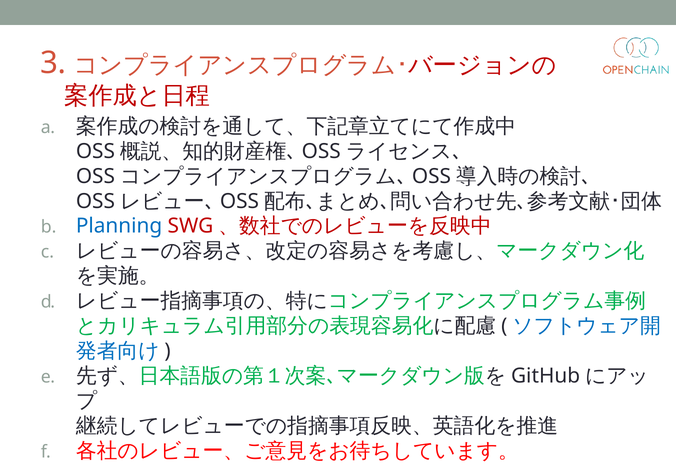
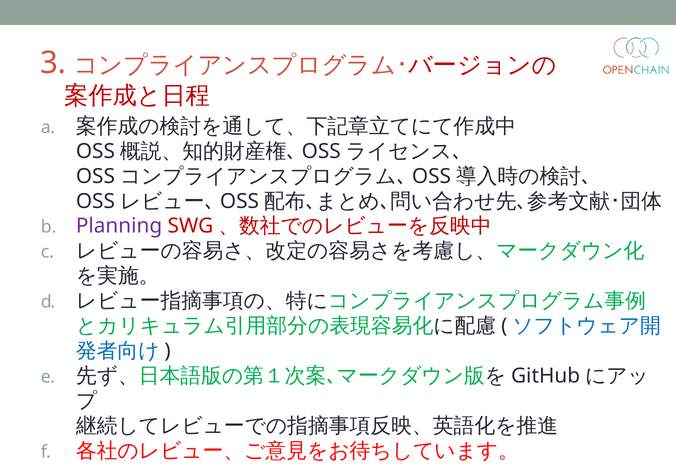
Planning colour: blue -> purple (119, 226)
